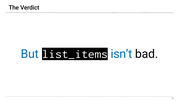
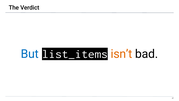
isn’t colour: blue -> orange (121, 54)
